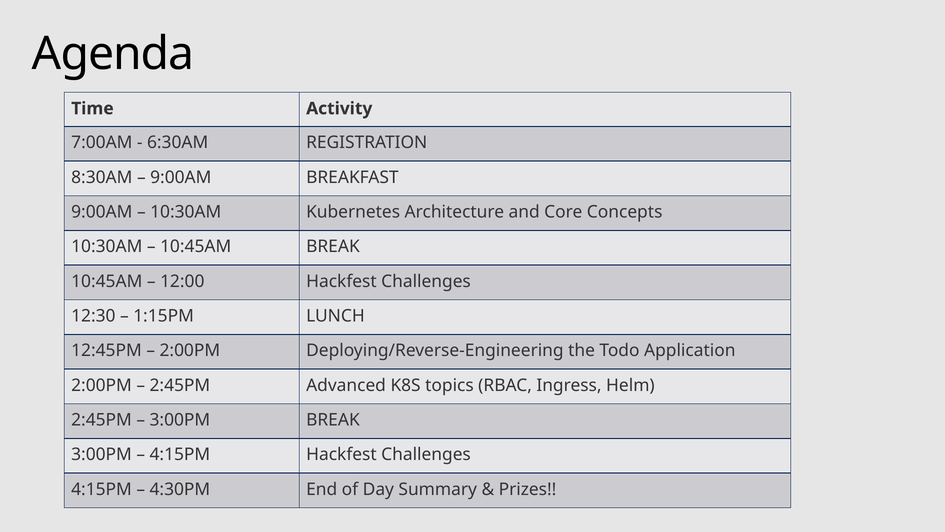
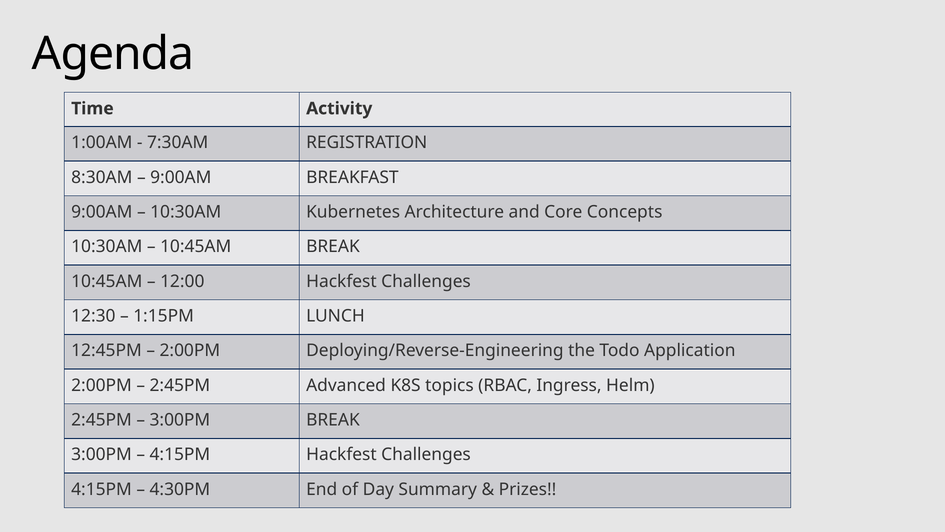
7:00AM: 7:00AM -> 1:00AM (102, 143)
6:30AM: 6:30AM -> 7:30AM (178, 143)
